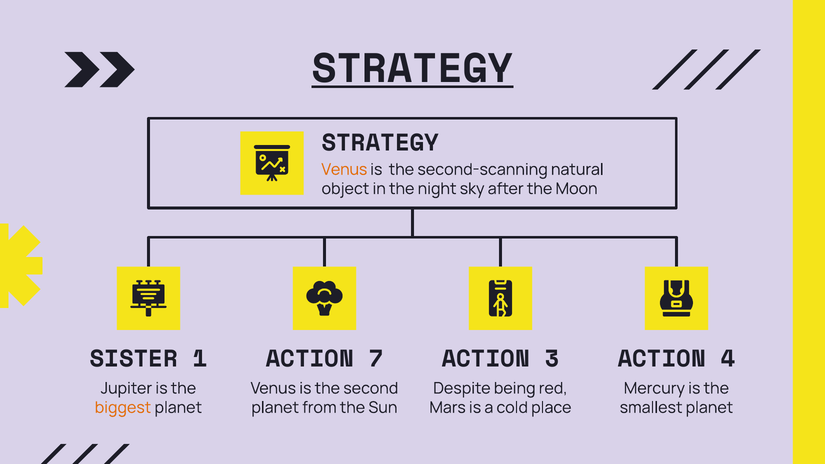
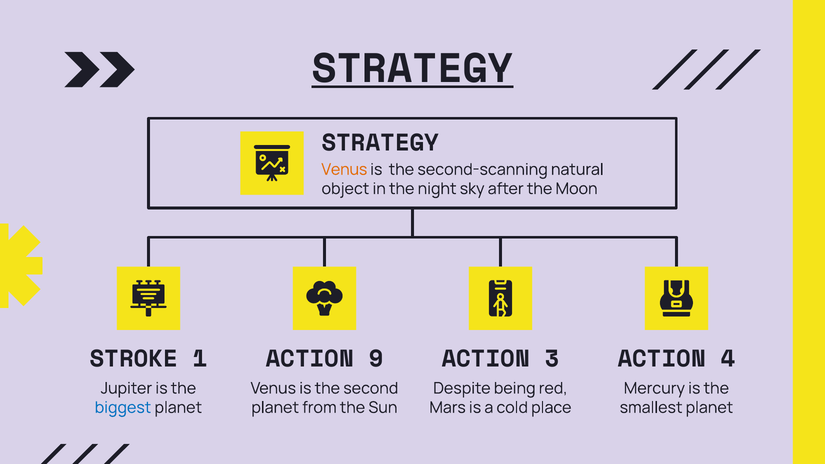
SISTER: SISTER -> STROKE (134, 359)
7: 7 -> 9 (376, 359)
biggest colour: orange -> blue (123, 408)
